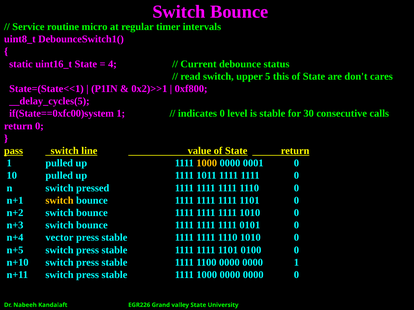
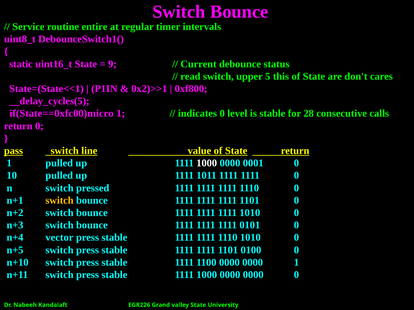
micro: micro -> entire (95, 27)
4: 4 -> 9 (112, 64)
if(State==0xfc00)system: if(State==0xfc00)system -> if(State==0xfc00)micro (61, 114)
30: 30 -> 28 (309, 114)
1000 colour: yellow -> white (207, 163)
